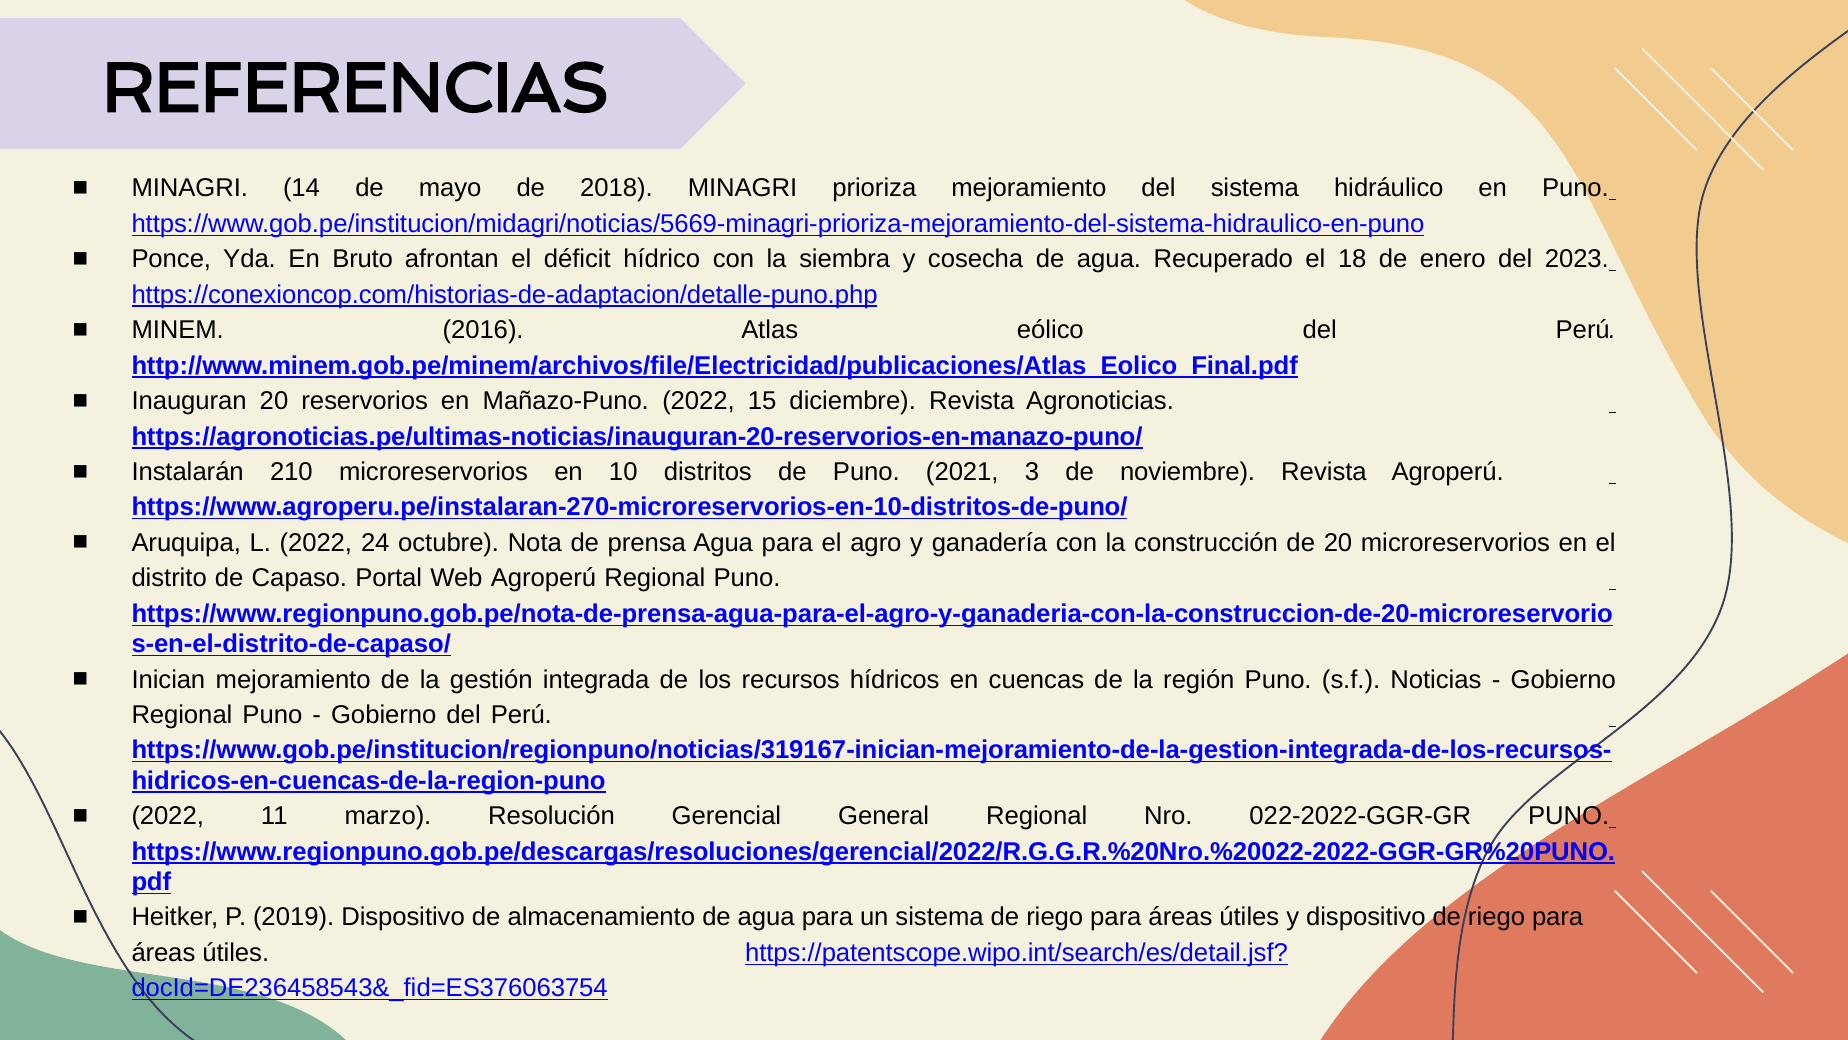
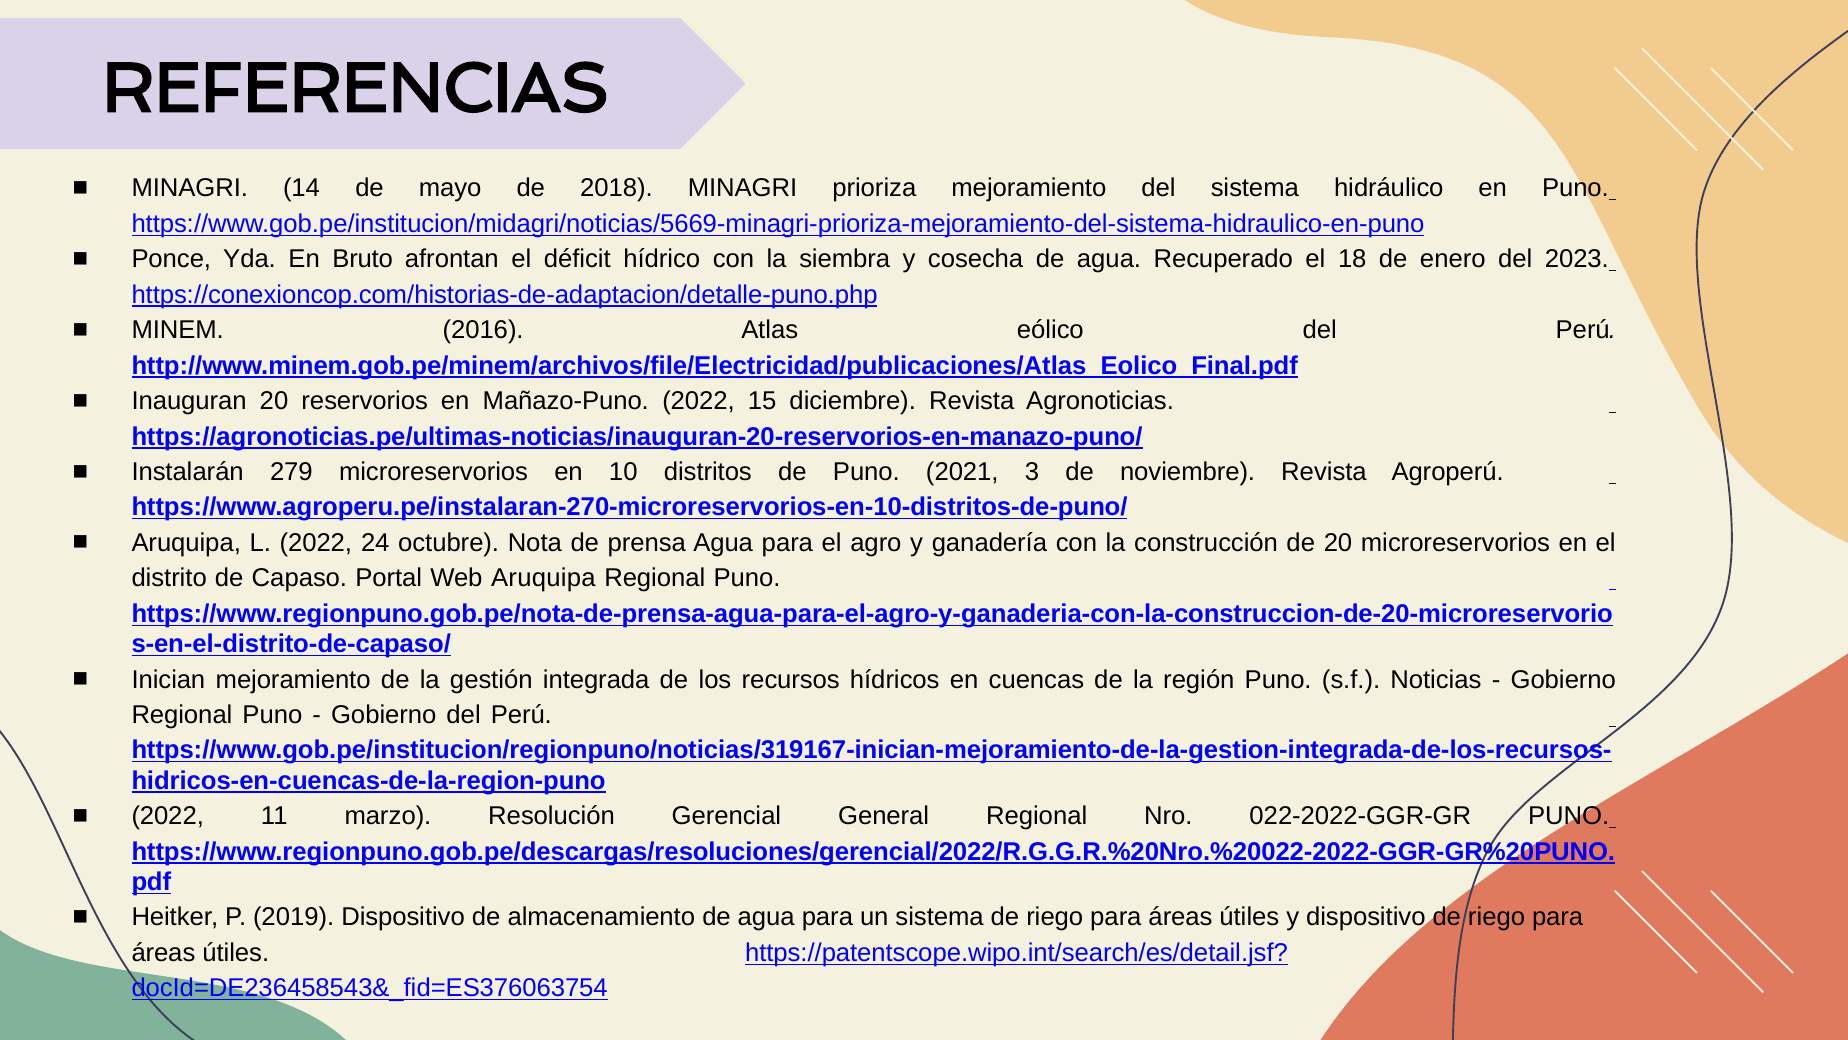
210: 210 -> 279 (291, 472)
Web Agroperú: Agroperú -> Aruquipa (543, 578)
